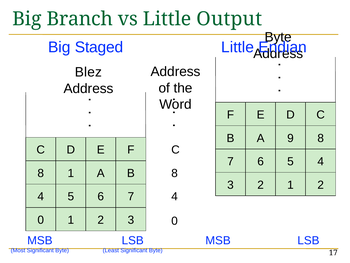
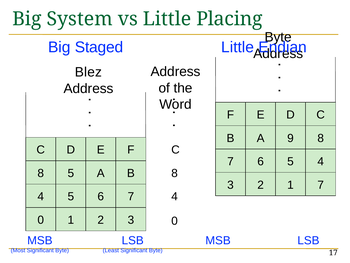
Branch: Branch -> System (80, 19)
Output: Output -> Placing (229, 19)
8 1: 1 -> 5 (71, 173)
2 1 2: 2 -> 7 (321, 185)
